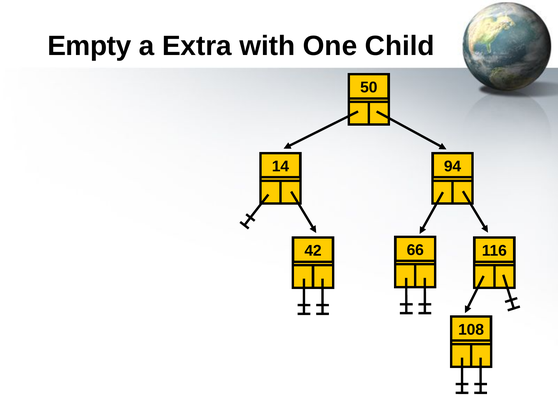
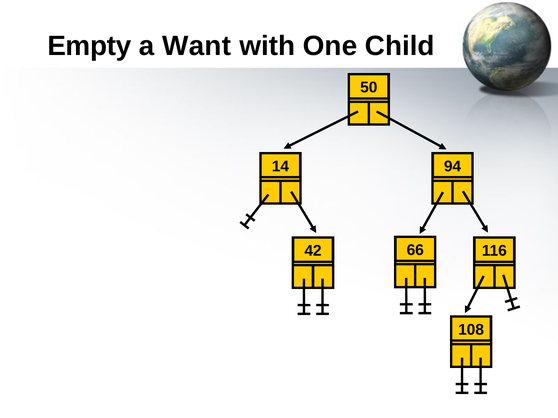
Extra: Extra -> Want (197, 46)
